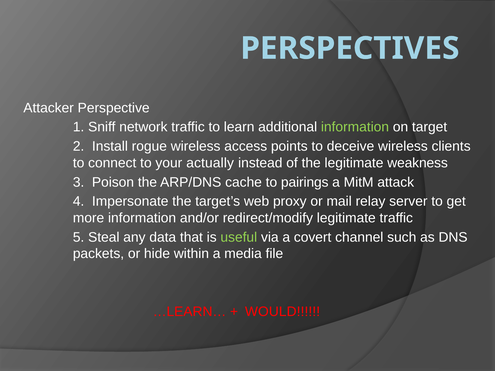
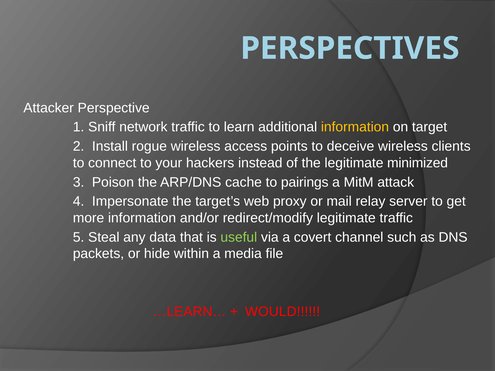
information colour: light green -> yellow (355, 127)
actually: actually -> hackers (210, 163)
weakness: weakness -> minimized (418, 163)
